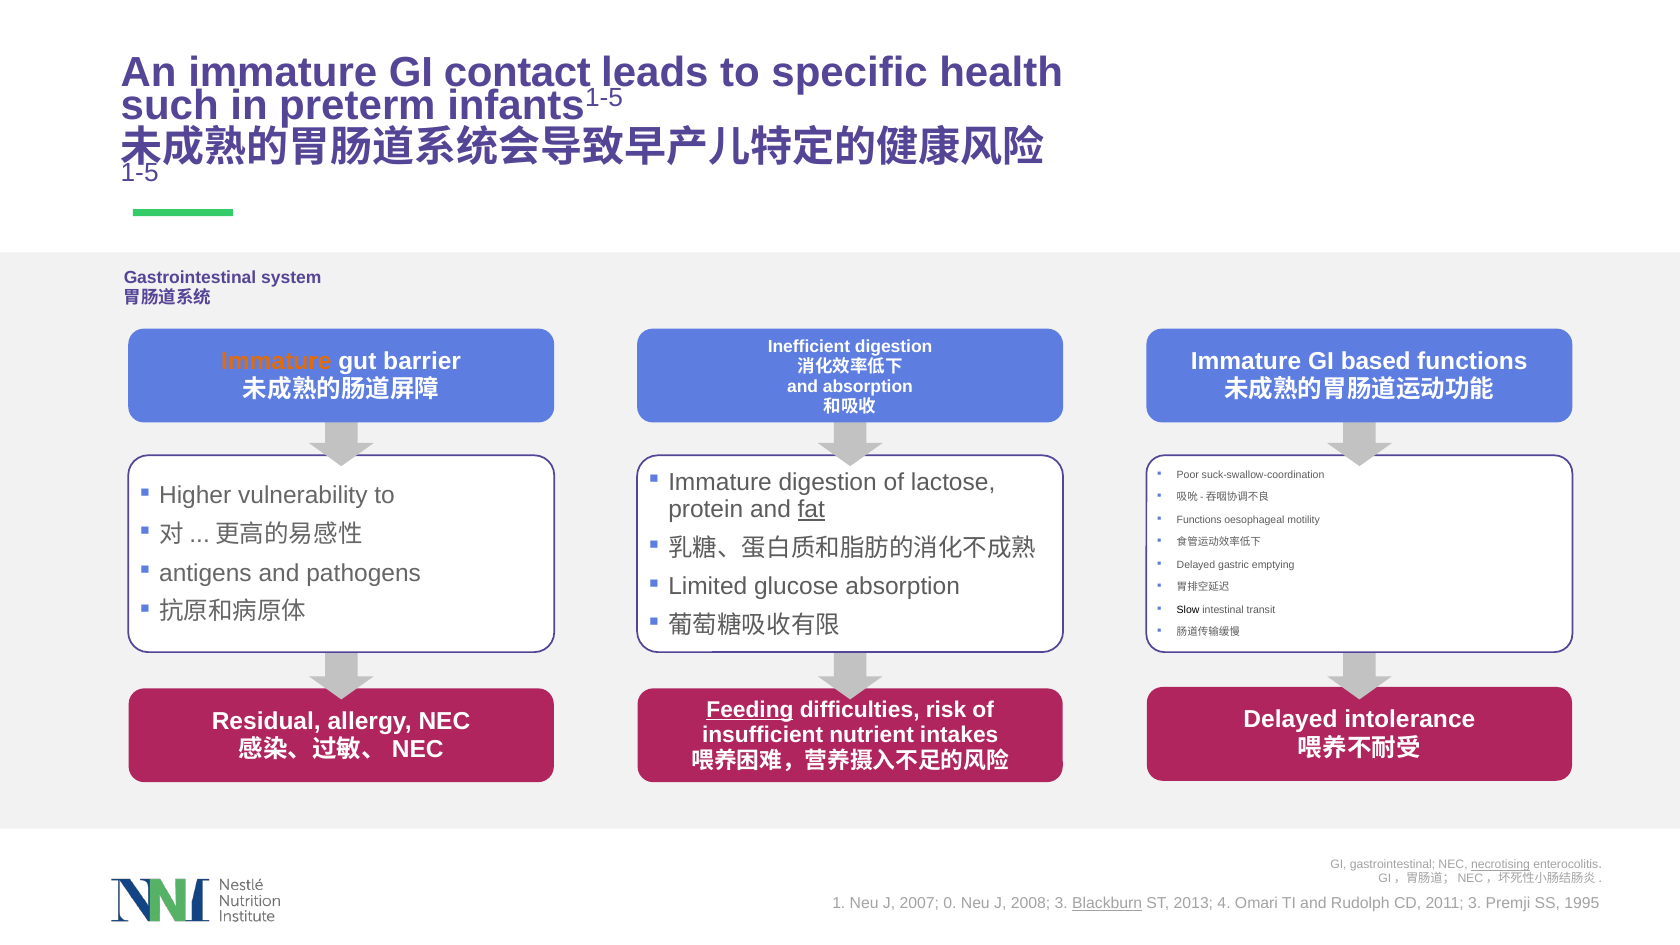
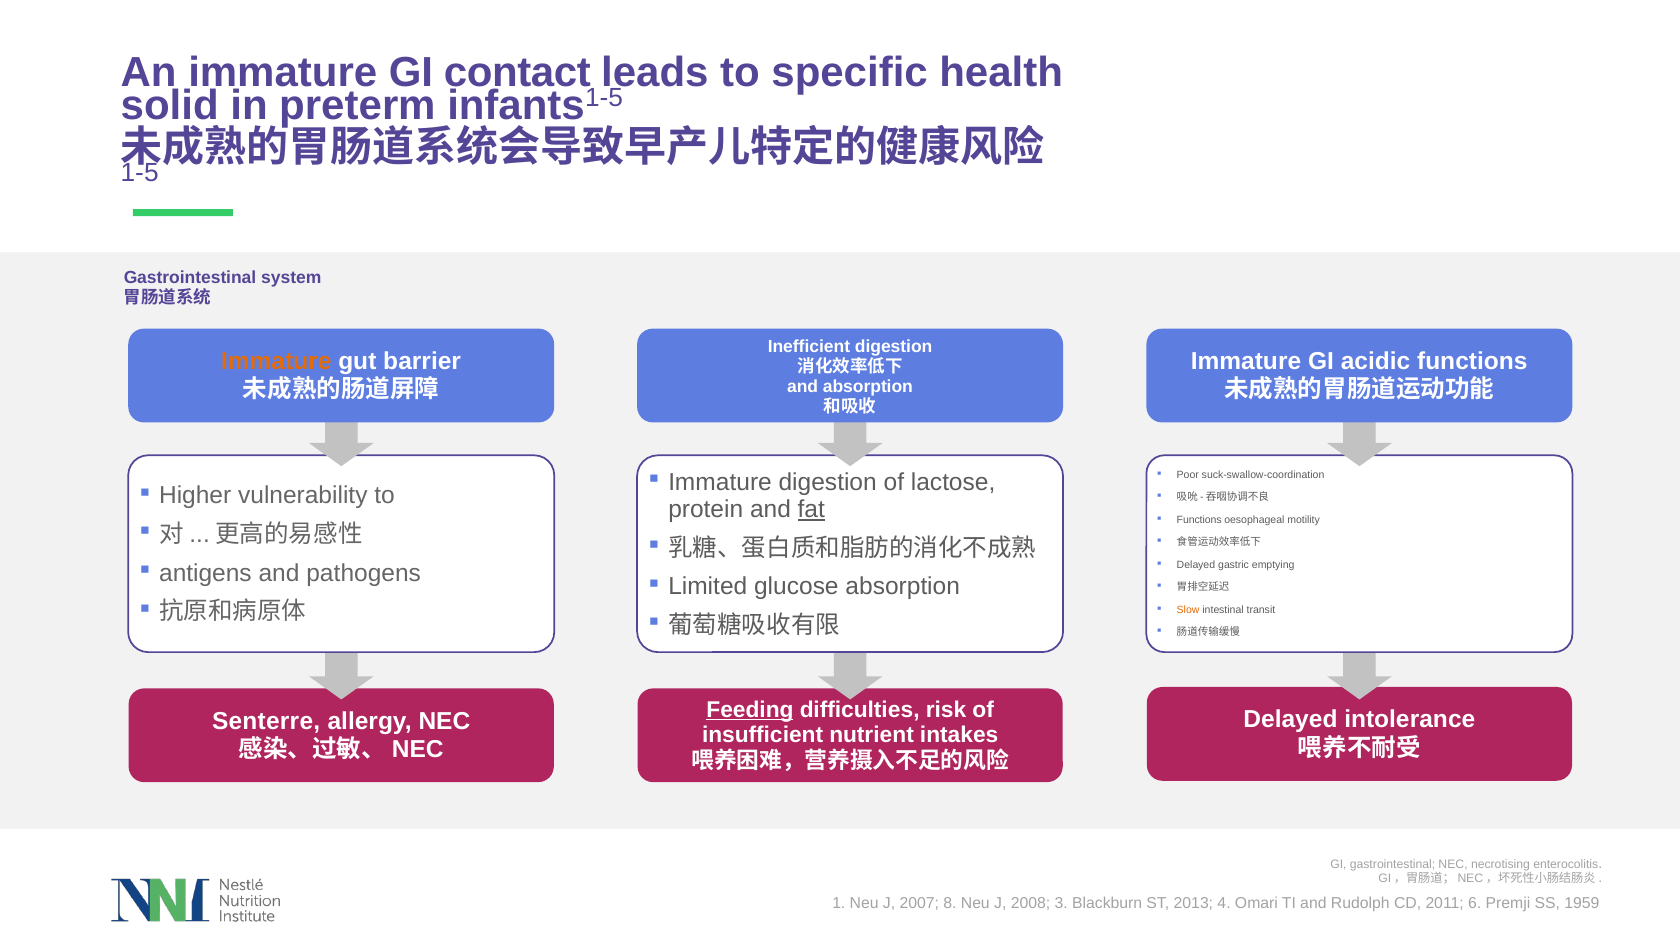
such: such -> solid (170, 106)
based: based -> acidic (1376, 362)
Slow colour: black -> orange (1188, 610)
Residual: Residual -> Senterre (266, 721)
necrotising underline: present -> none (1500, 865)
0: 0 -> 8 (950, 903)
Blackburn underline: present -> none (1107, 903)
2011 3: 3 -> 6 (1475, 903)
1995: 1995 -> 1959 (1582, 903)
